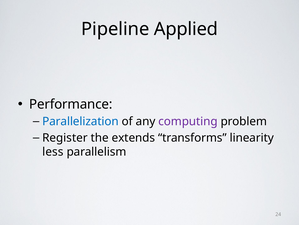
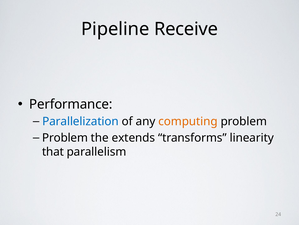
Applied: Applied -> Receive (186, 29)
computing colour: purple -> orange (188, 121)
Register: Register -> Problem (65, 137)
less: less -> that (53, 151)
